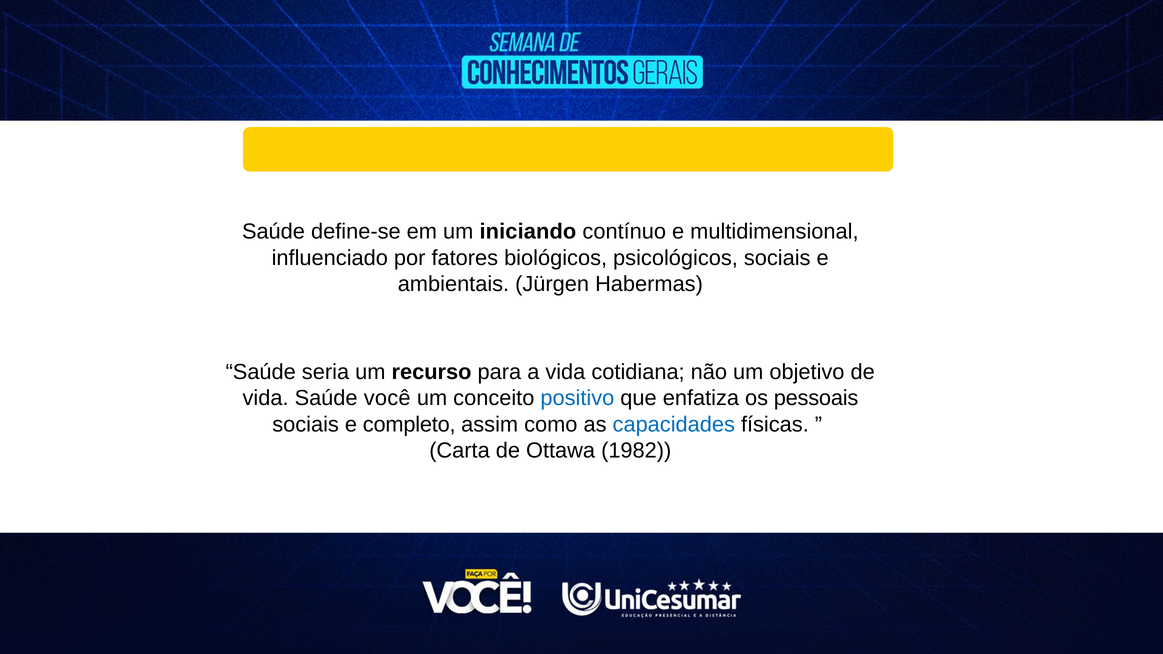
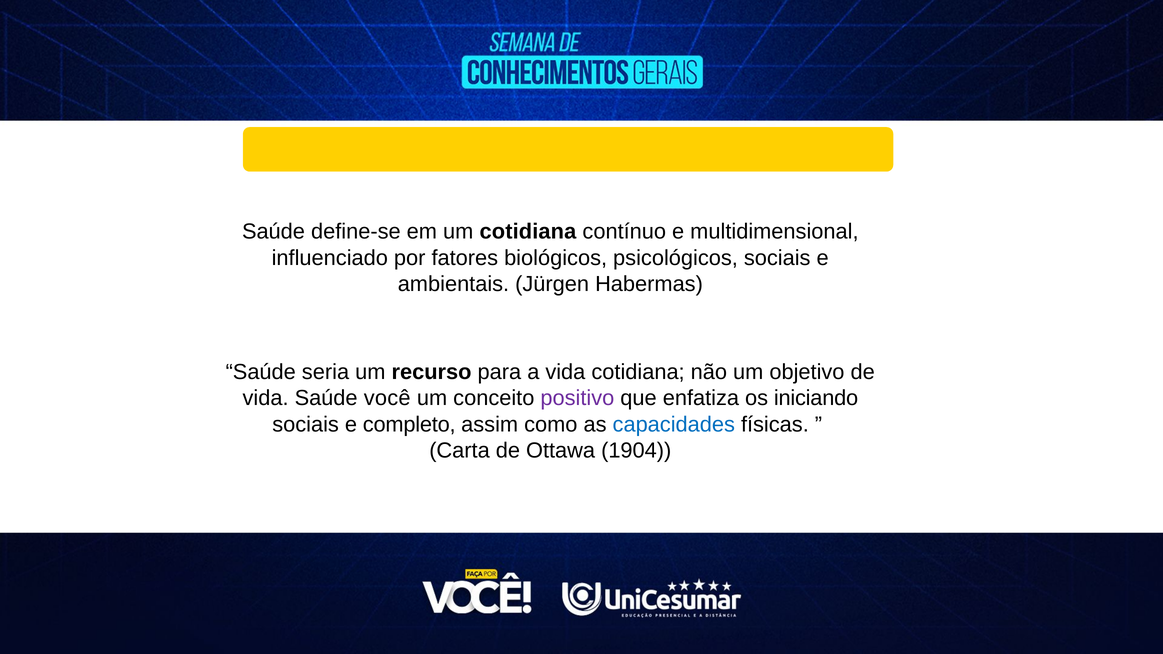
um iniciando: iniciando -> cotidiana (528, 232)
positivo colour: blue -> purple (577, 398)
pessoais: pessoais -> iniciando (816, 398)
1982: 1982 -> 1904 (636, 451)
